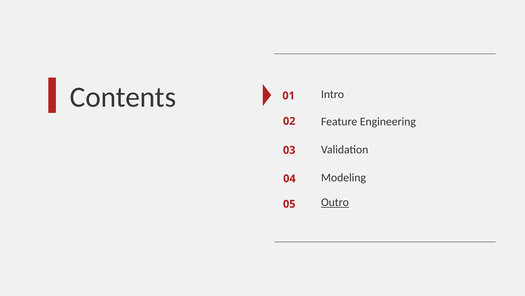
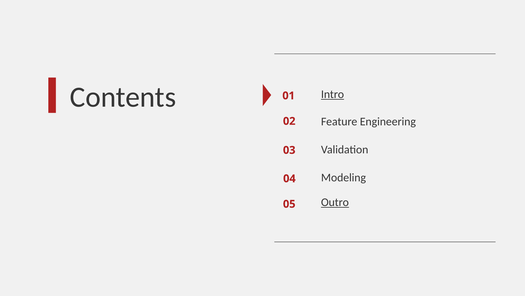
Intro underline: none -> present (333, 94)
